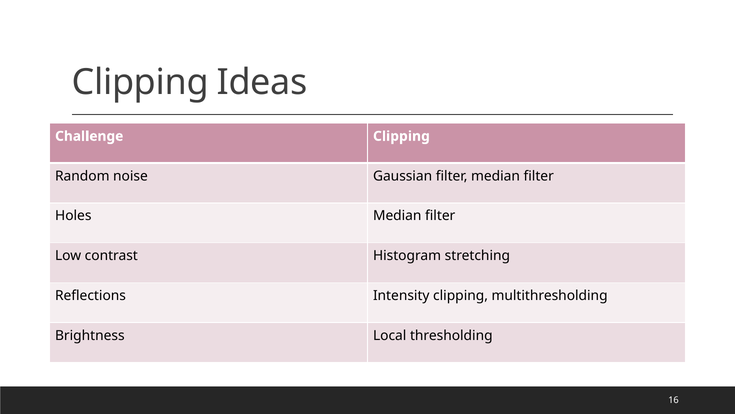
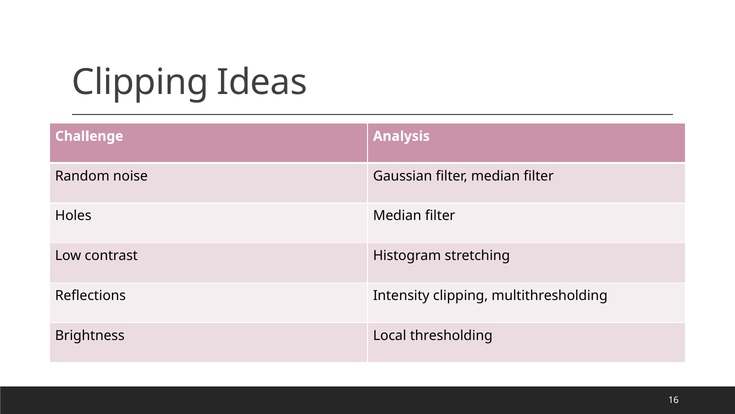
Challenge Clipping: Clipping -> Analysis (401, 136)
